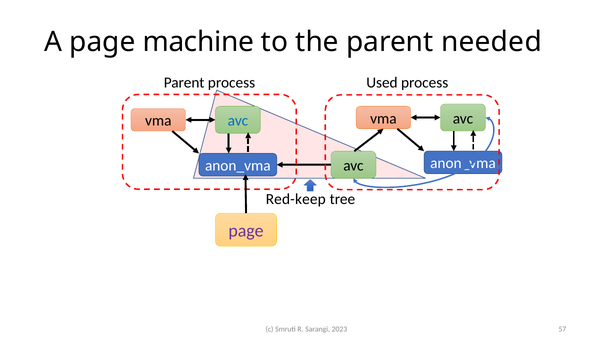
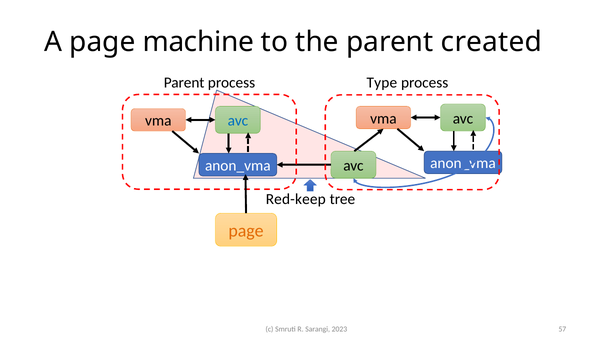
needed: needed -> created (491, 42)
Used: Used -> Type (382, 82)
page colour: purple -> orange (246, 231)
